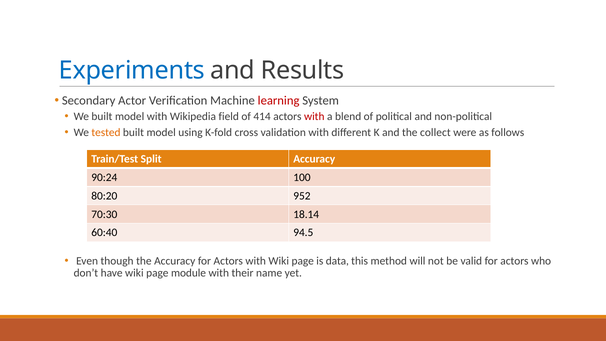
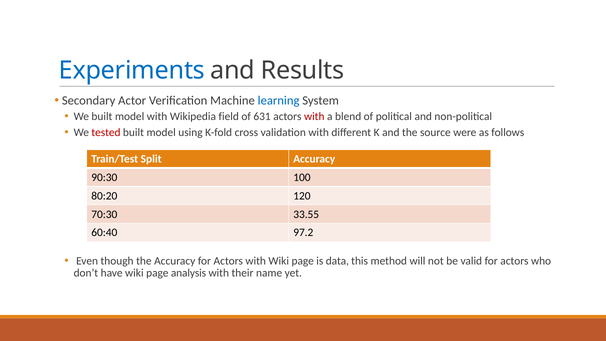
learning colour: red -> blue (279, 101)
414: 414 -> 631 (262, 116)
tested colour: orange -> red (106, 132)
collect: collect -> source (435, 132)
90:24: 90:24 -> 90:30 (104, 177)
952: 952 -> 120 (302, 196)
18.14: 18.14 -> 33.55 (306, 214)
94.5: 94.5 -> 97.2 (303, 233)
module: module -> analysis (189, 273)
